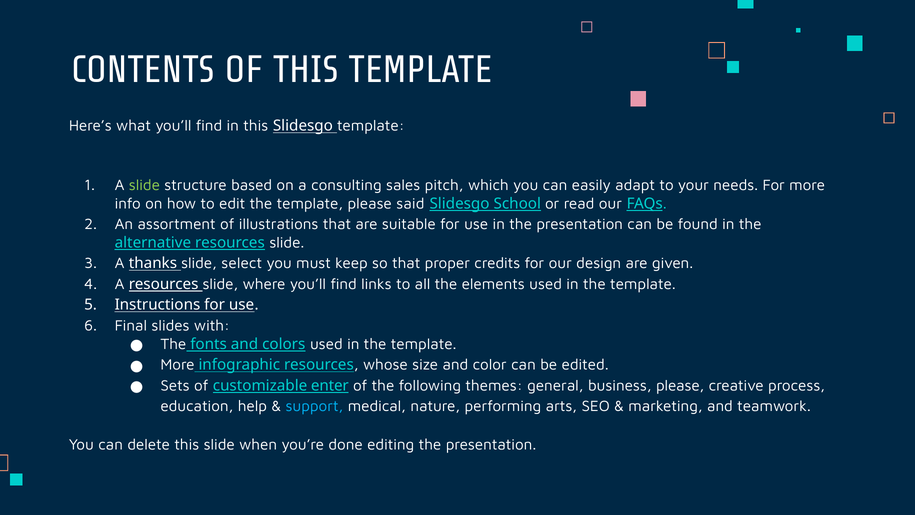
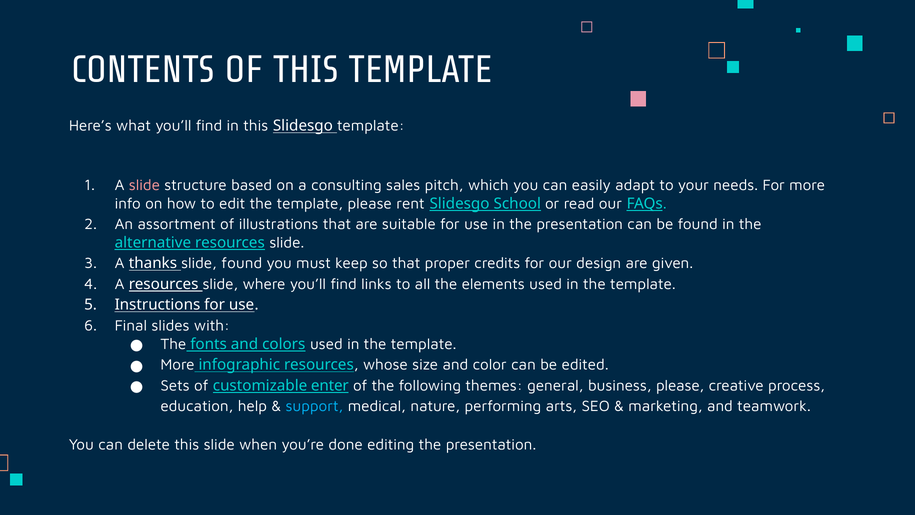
slide colour: light green -> pink (144, 185)
said: said -> rent (410, 203)
slide select: select -> found (242, 263)
